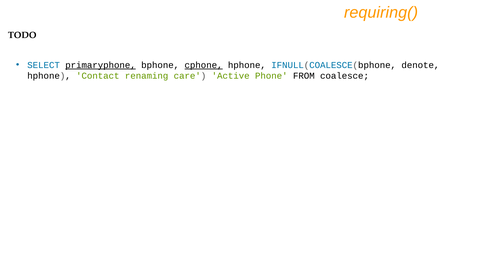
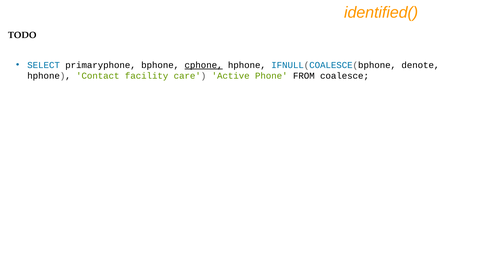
requiring(: requiring( -> identified( (381, 13)
primaryphone underline: present -> none (101, 65)
renaming: renaming -> facility (147, 76)
